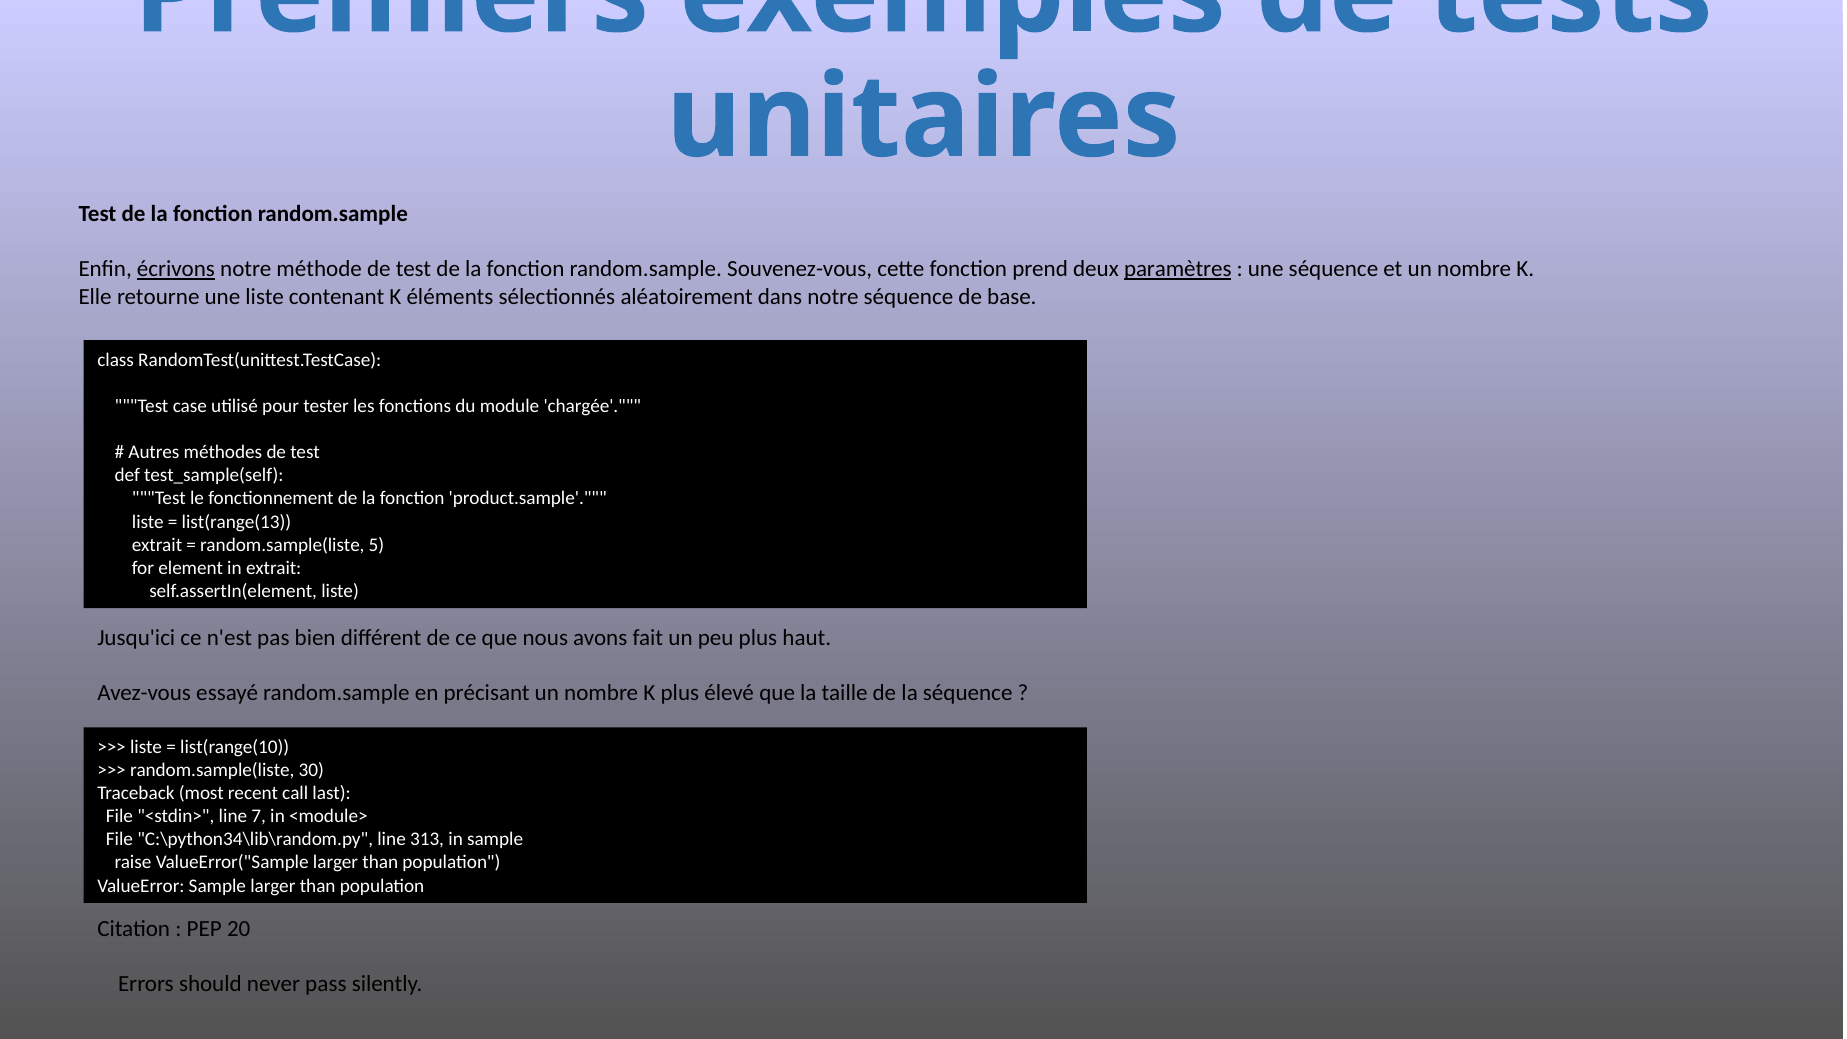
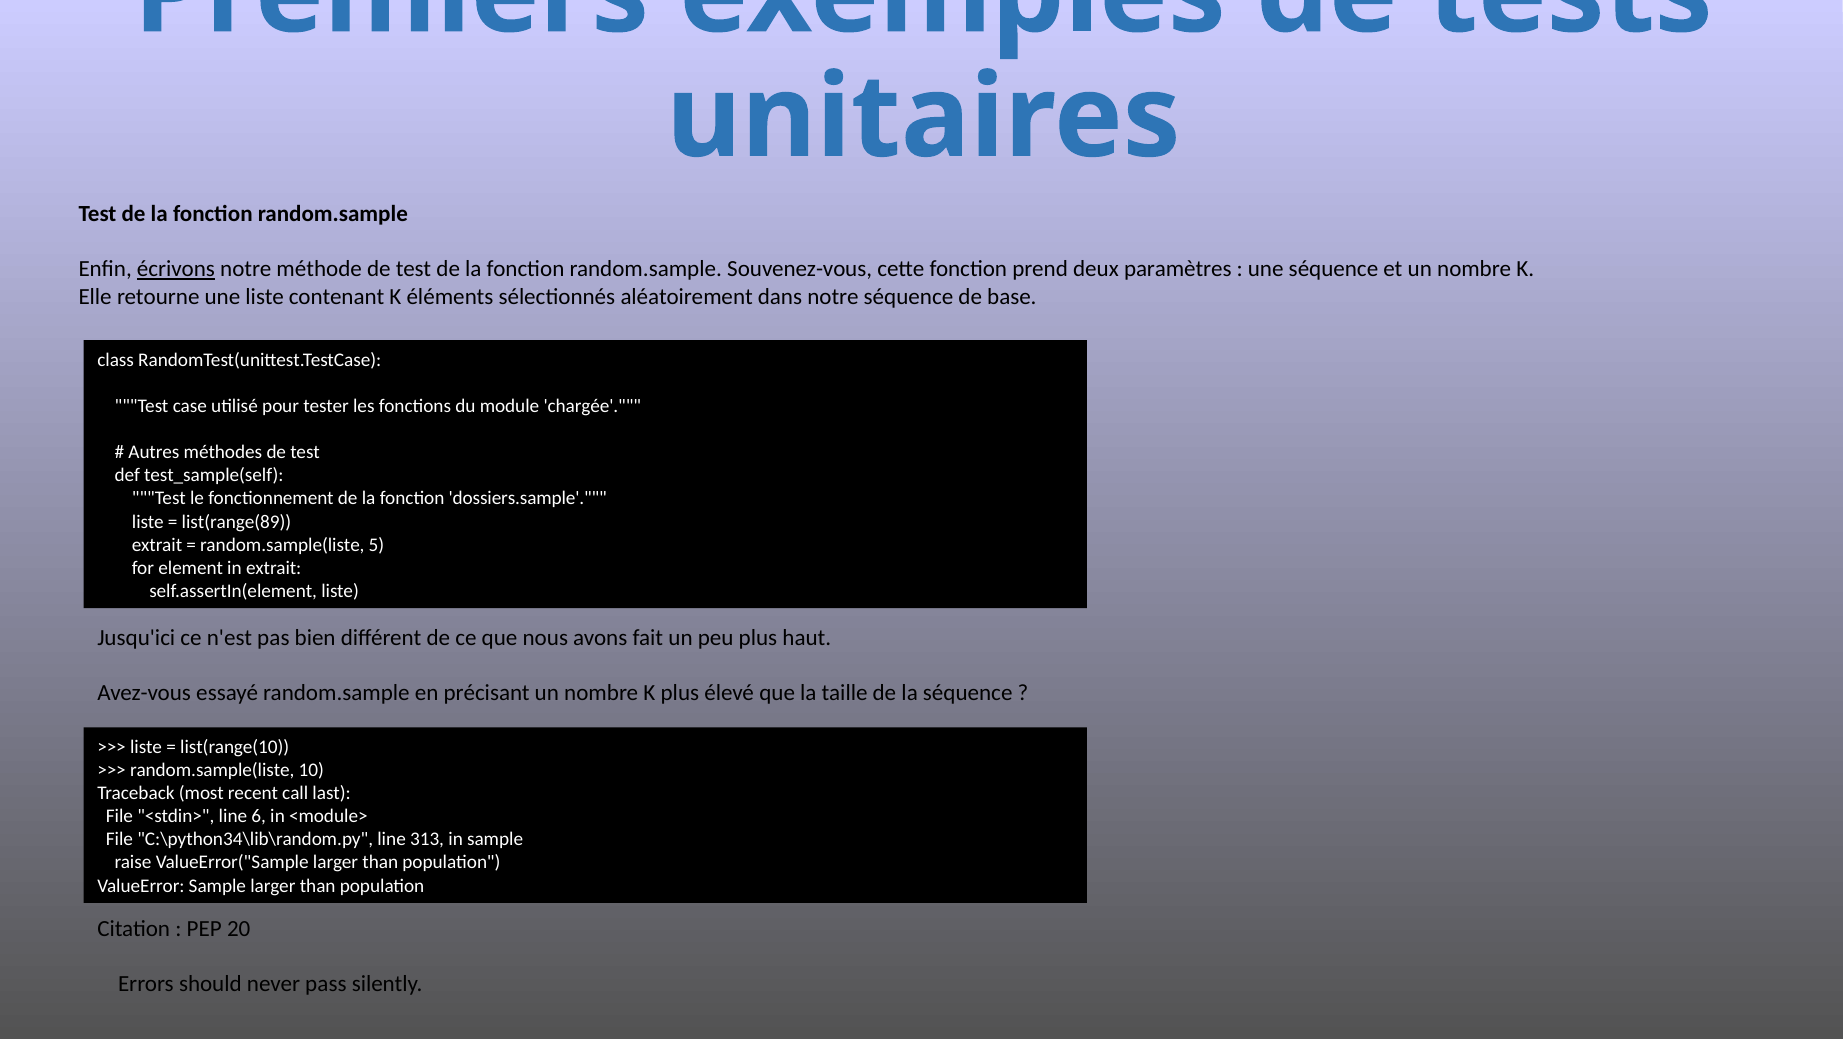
paramètres underline: present -> none (1178, 269)
product.sample: product.sample -> dossiers.sample (528, 499)
list(range(13: list(range(13 -> list(range(89 (236, 522)
30: 30 -> 10 (311, 770)
7: 7 -> 6 (259, 816)
